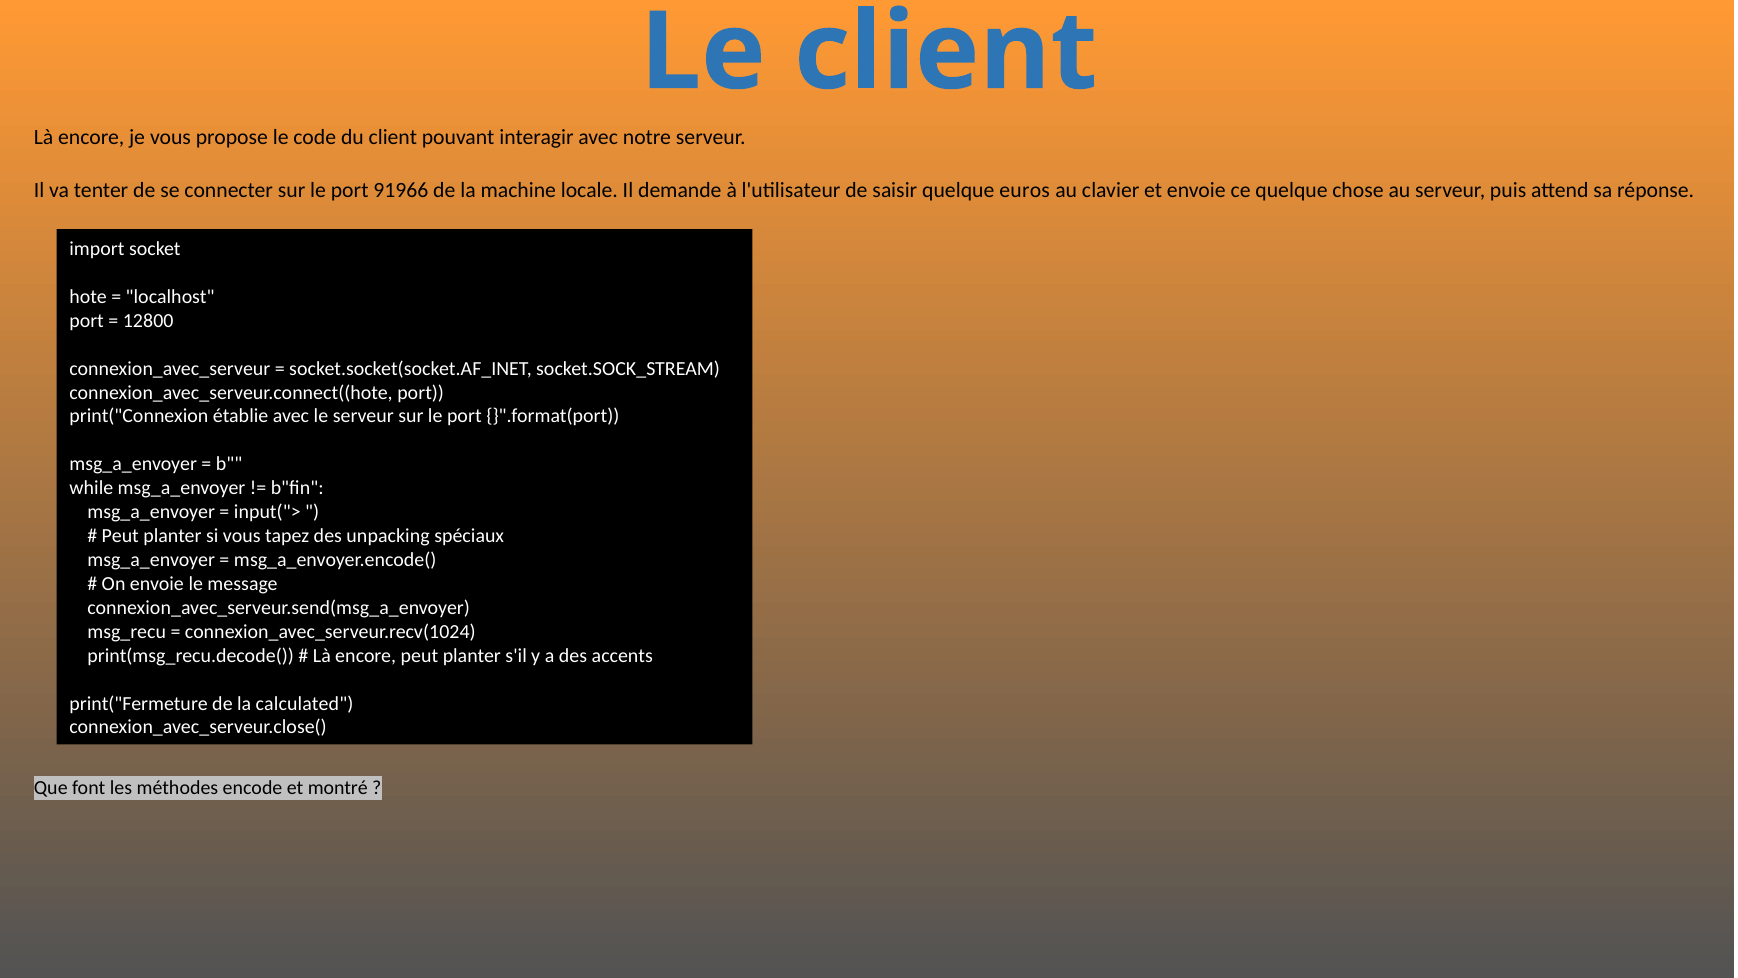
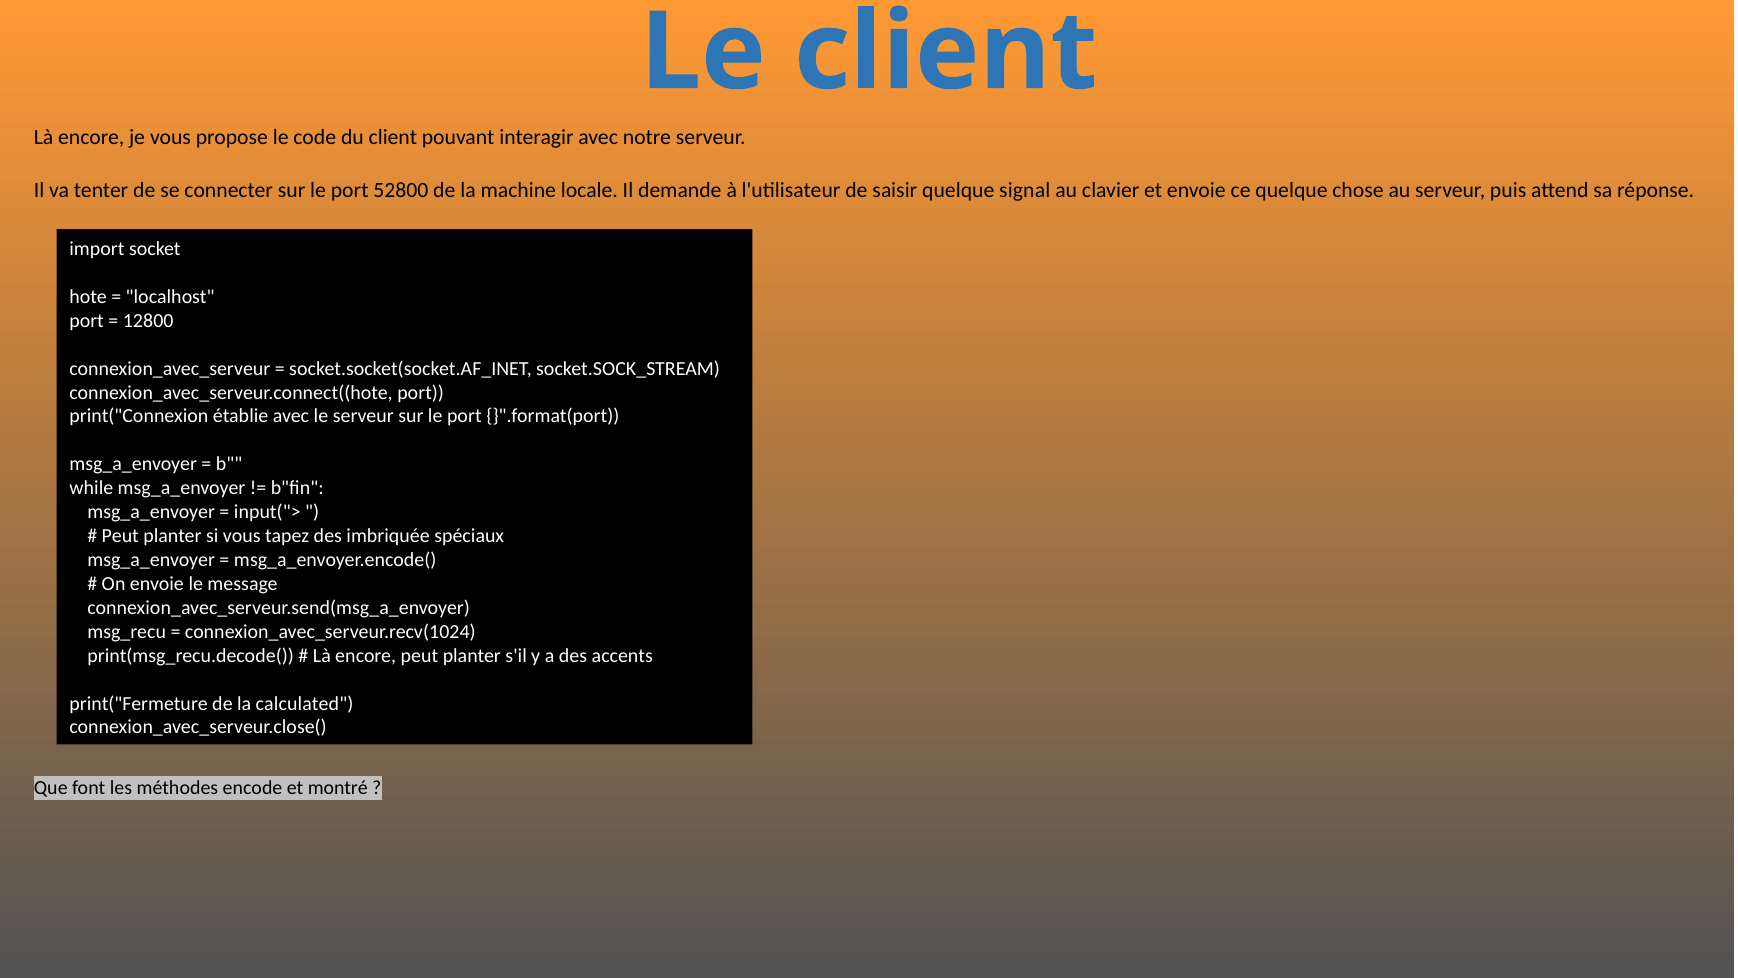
91966: 91966 -> 52800 (401, 190)
euros: euros -> signal (1025, 190)
unpacking: unpacking -> imbriquée (388, 536)
